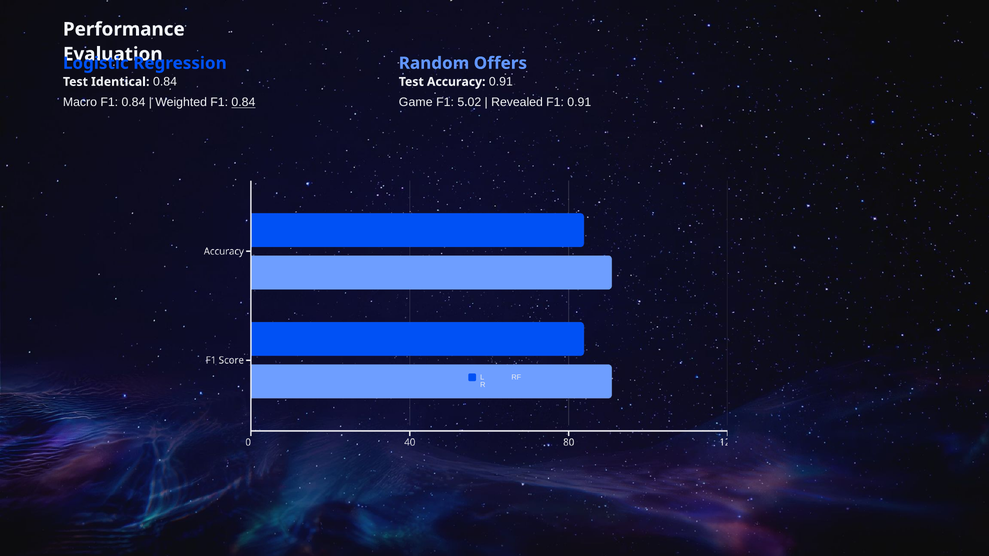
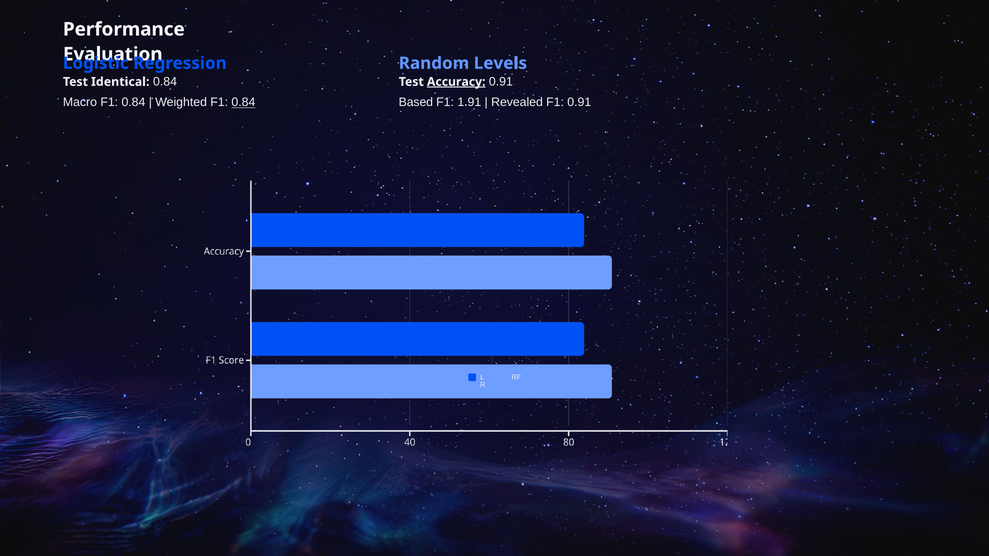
Offers: Offers -> Levels (500, 63)
Accuracy underline: none -> present (456, 82)
Game: Game -> Based (416, 102)
5.02: 5.02 -> 1.91 (469, 102)
